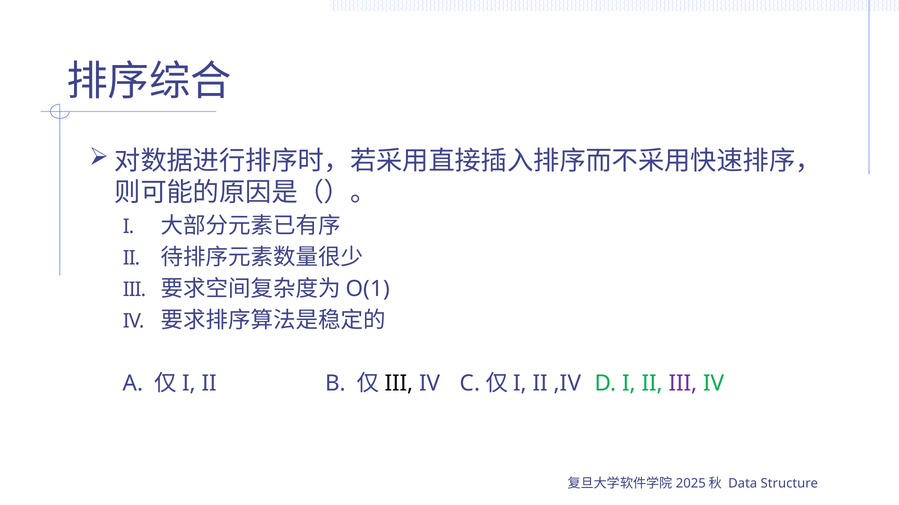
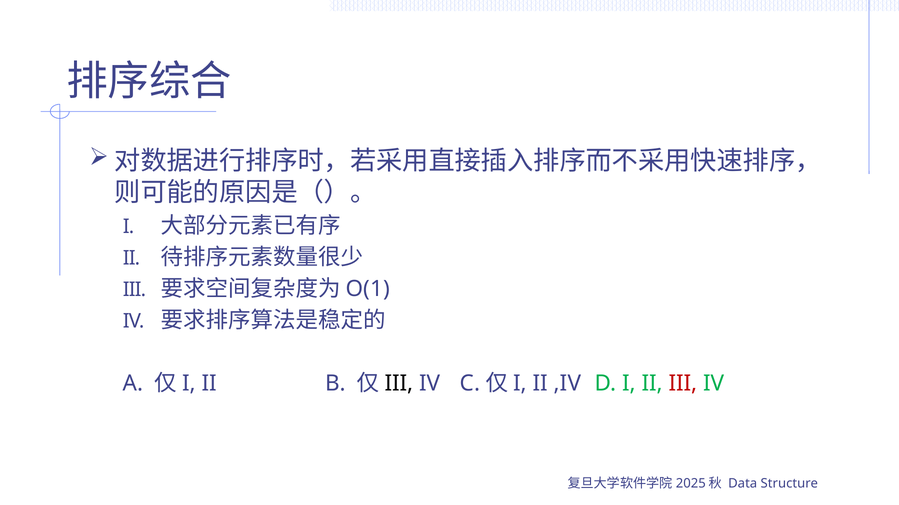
III colour: purple -> red (683, 384)
